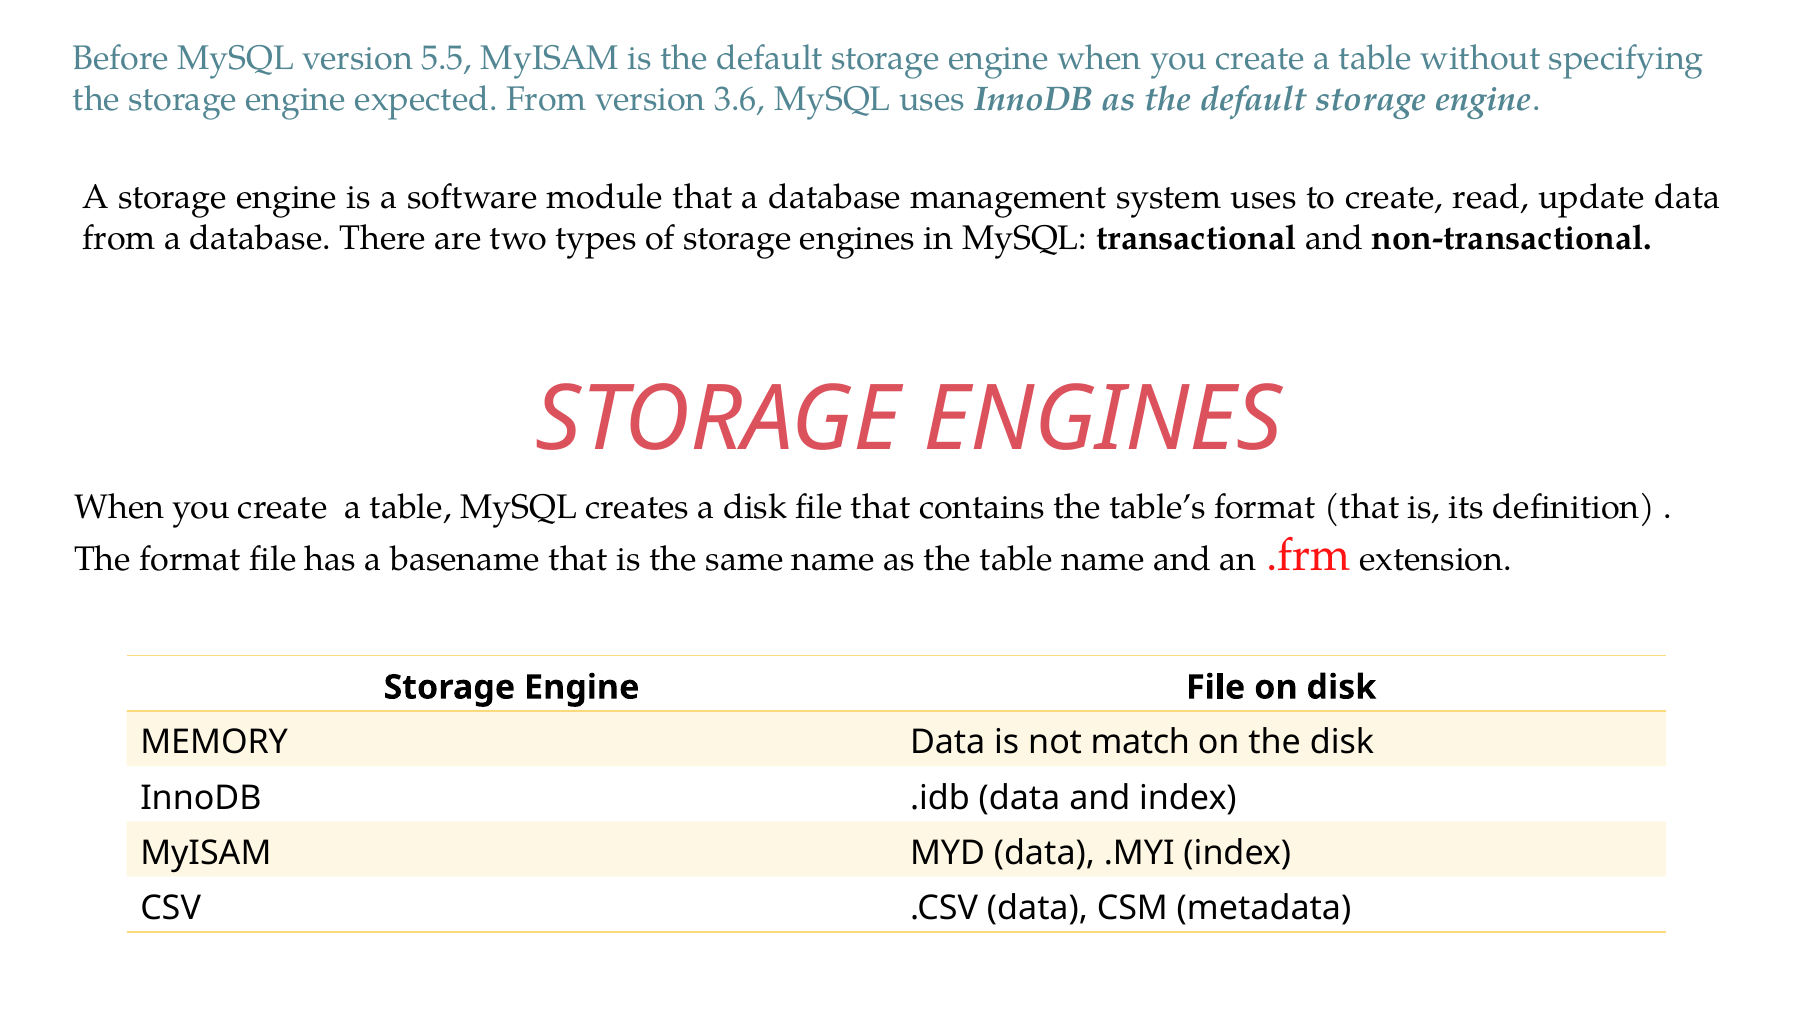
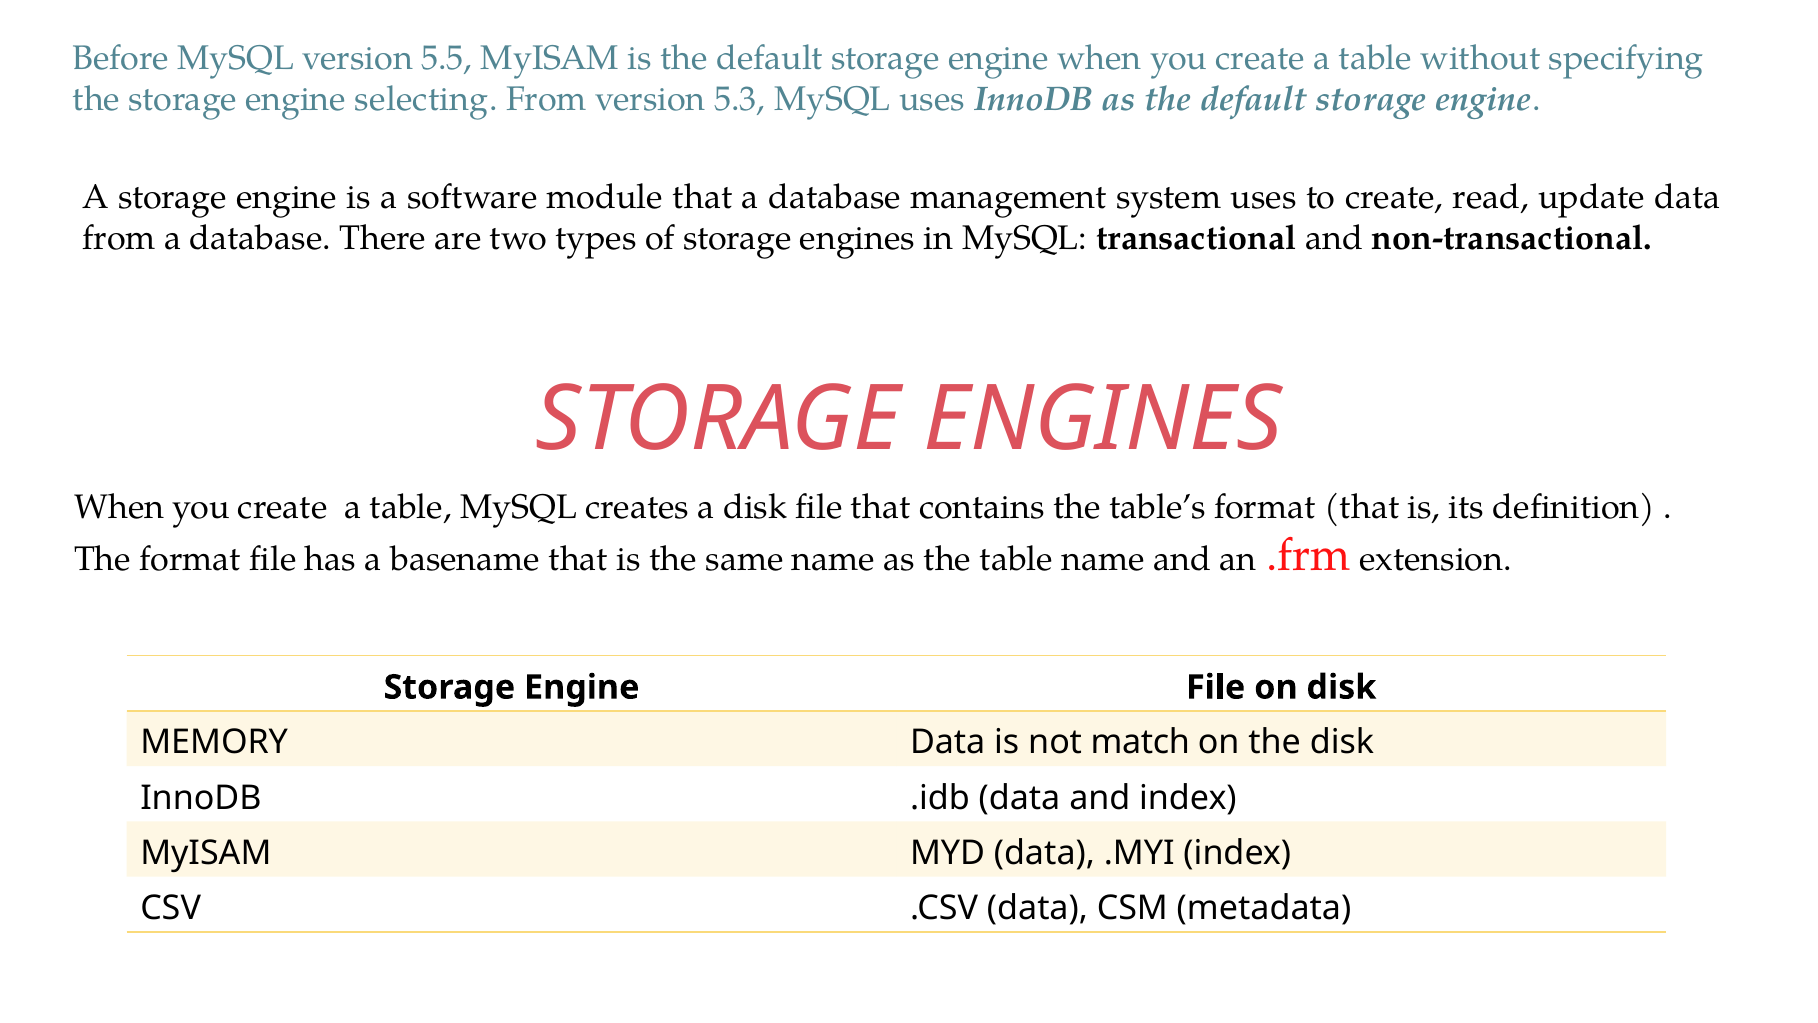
expected: expected -> selecting (426, 99)
3.6: 3.6 -> 5.3 (740, 99)
